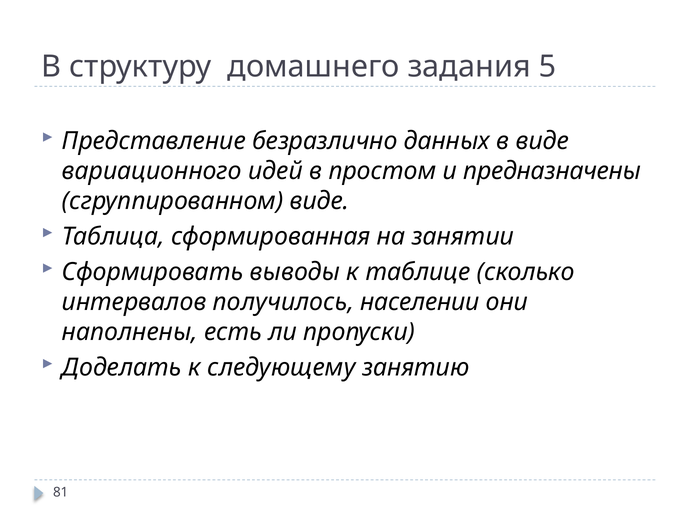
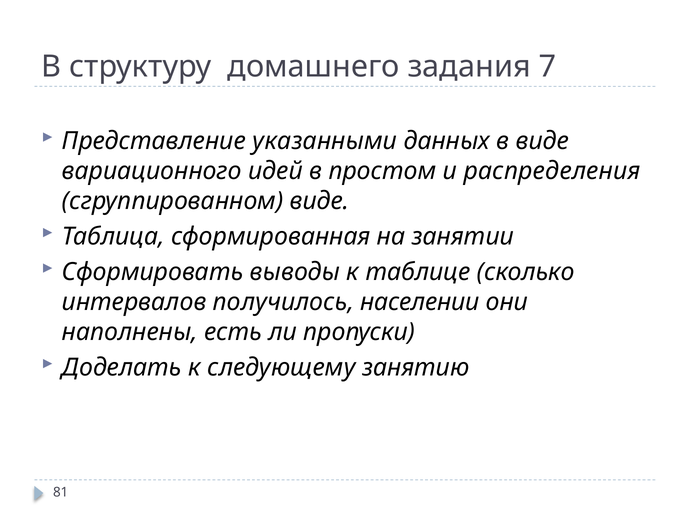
5: 5 -> 7 (548, 67)
безразлично: безразлично -> указанными (325, 141)
предназначены: предназначены -> распределения (552, 171)
